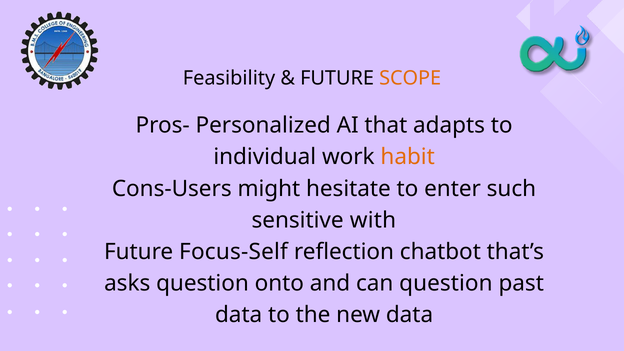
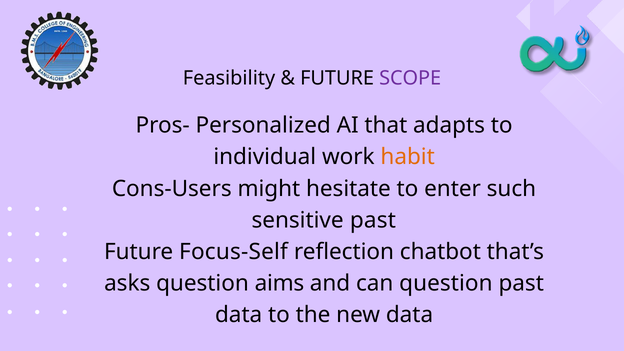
SCOPE colour: orange -> purple (410, 78)
sensitive with: with -> past (373, 220)
onto: onto -> aims (279, 283)
